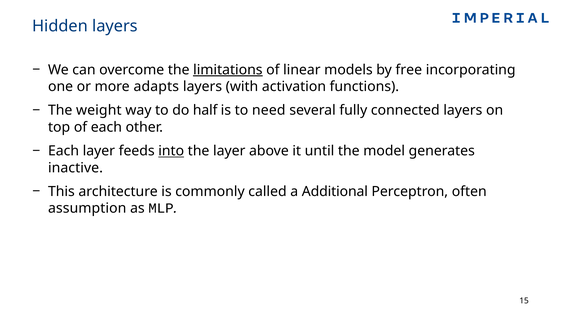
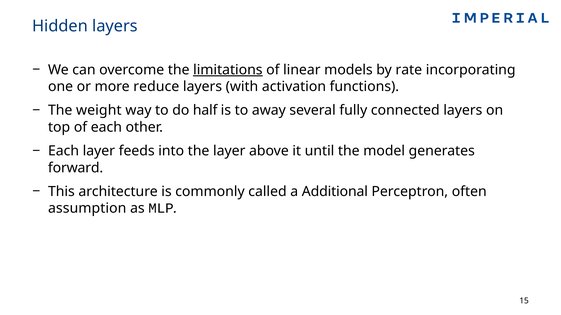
free: free -> rate (409, 70)
adapts: adapts -> reduce (156, 87)
need: need -> away (269, 111)
into underline: present -> none (171, 151)
inactive: inactive -> forward (76, 168)
